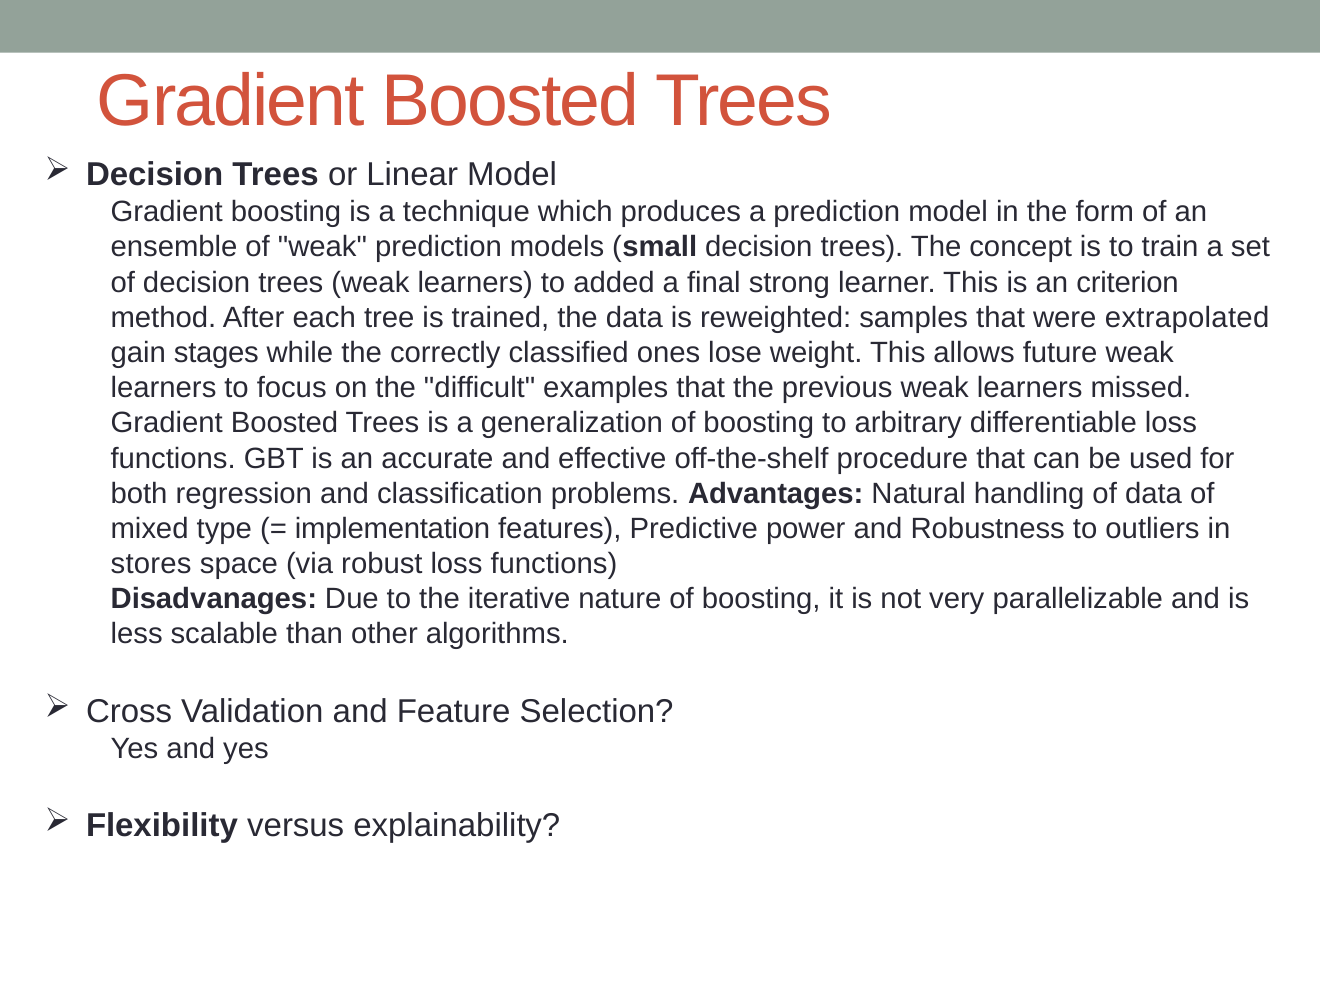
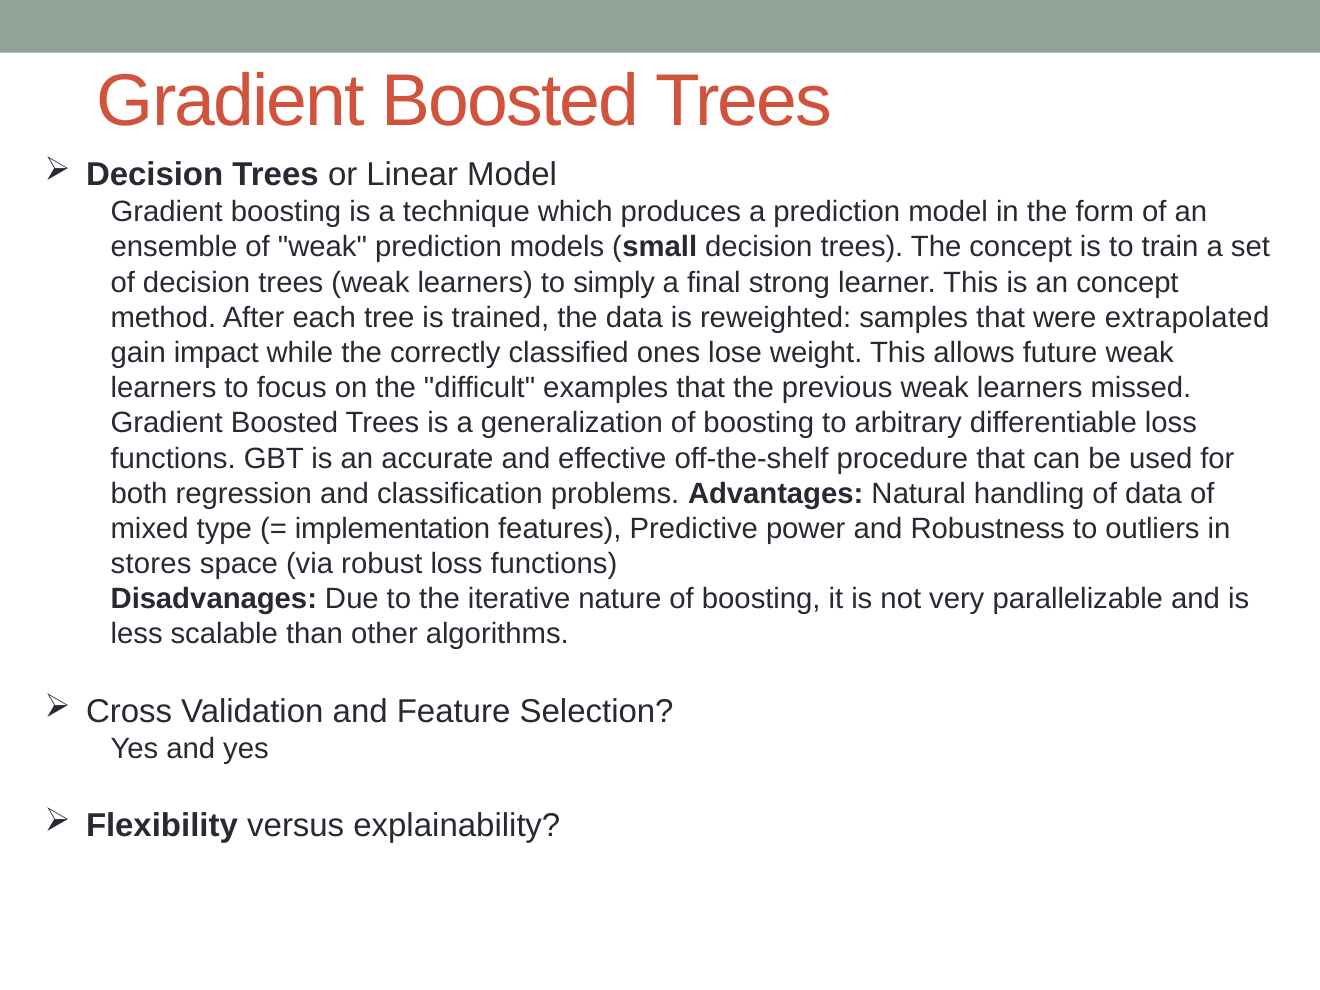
added: added -> simply (614, 282)
an criterion: criterion -> concept (1127, 282)
stages: stages -> impact (216, 353)
